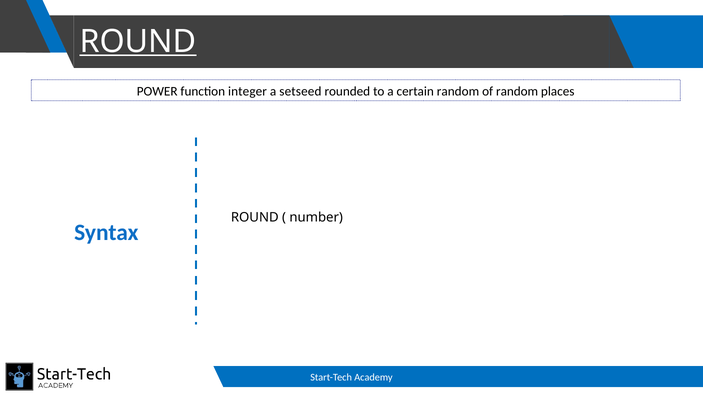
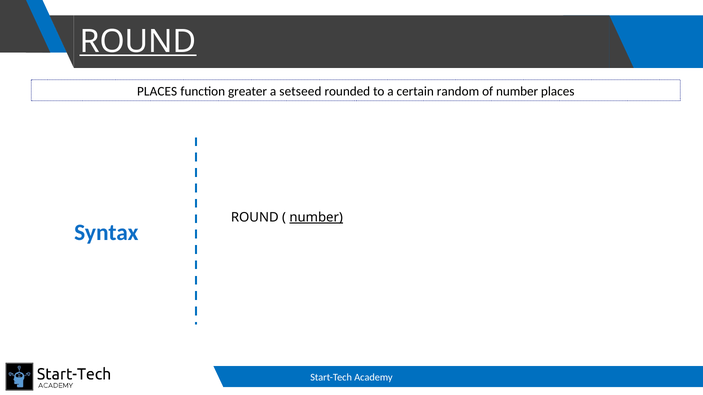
POWER: POWER -> PLACES (157, 91)
integer: integer -> greater (248, 91)
of random: random -> number (517, 91)
number underline: none -> present (316, 218)
